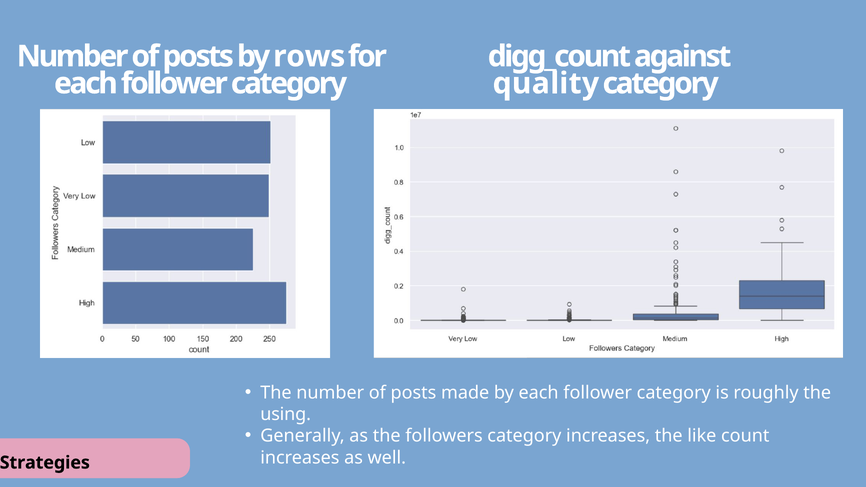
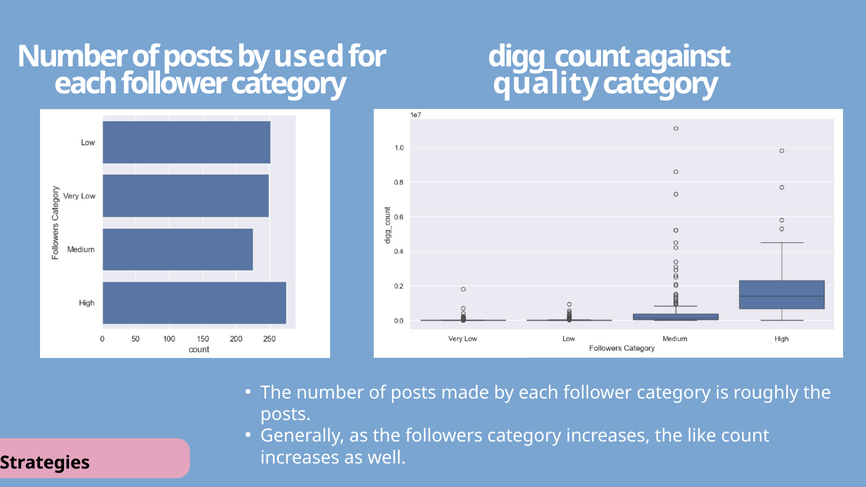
rows: rows -> used (309, 56)
using: using -> posts (286, 414)
